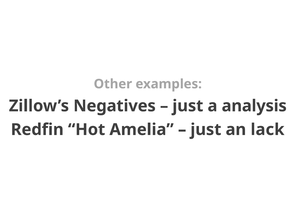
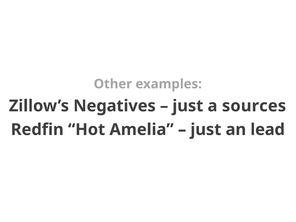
analysis: analysis -> sources (254, 106)
lack: lack -> lead (268, 130)
